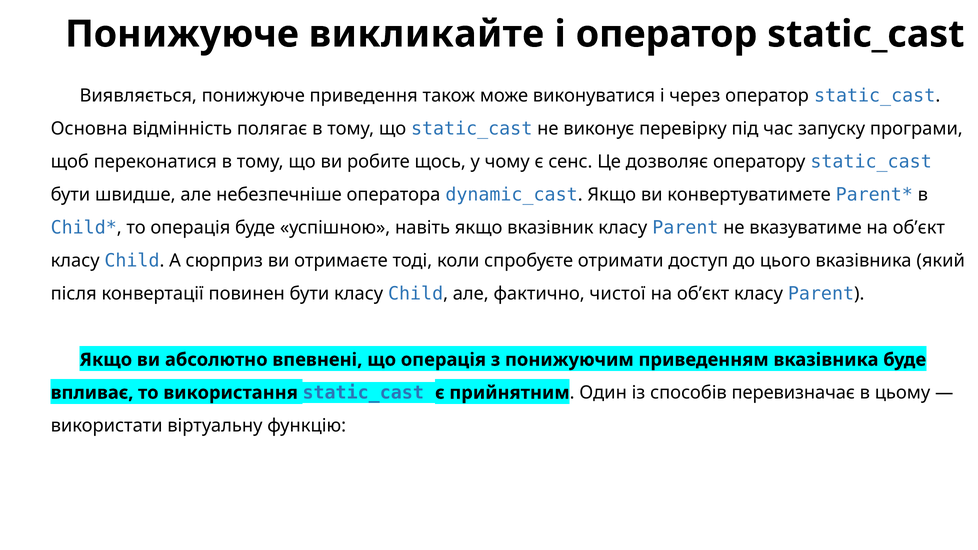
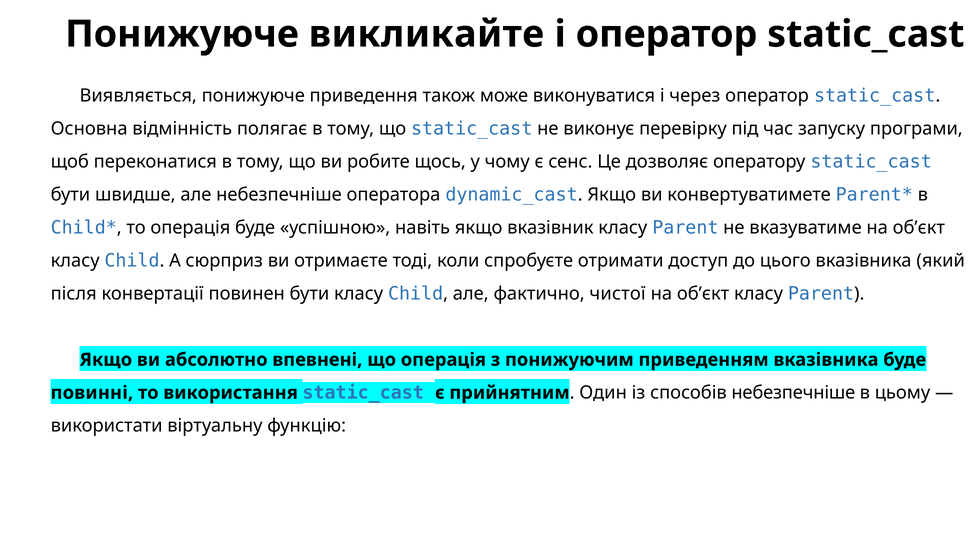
впливає: впливає -> повинні (92, 393)
способів перевизначає: перевизначає -> небезпечніше (793, 393)
